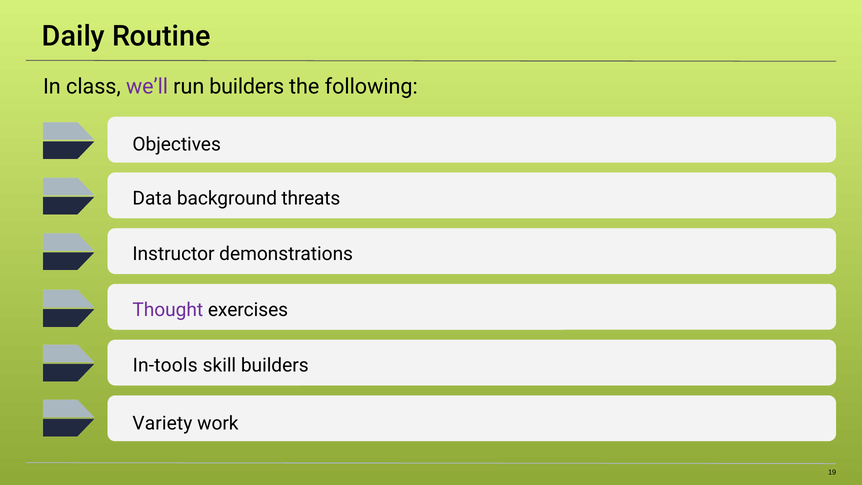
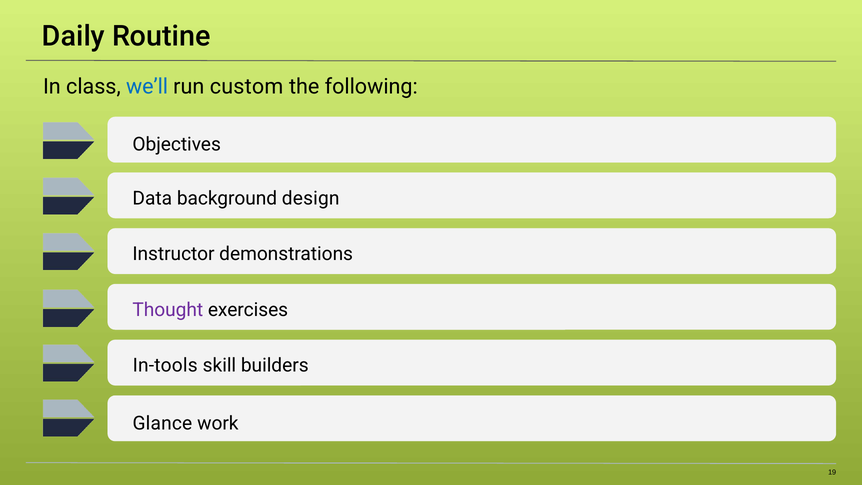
we’ll colour: purple -> blue (147, 87)
run builders: builders -> custom (247, 87)
threats: threats -> design (311, 198)
Variety: Variety -> Glance (162, 423)
